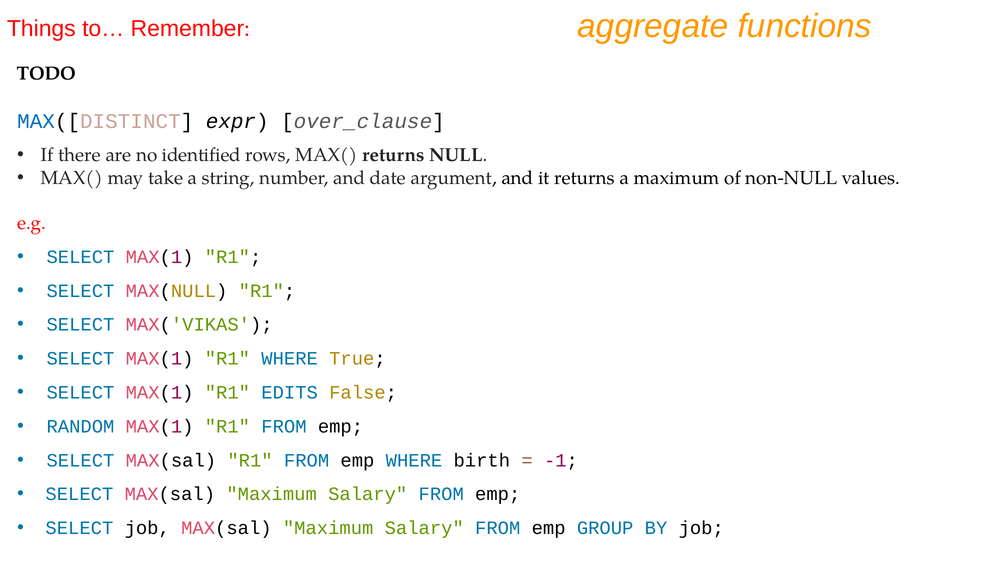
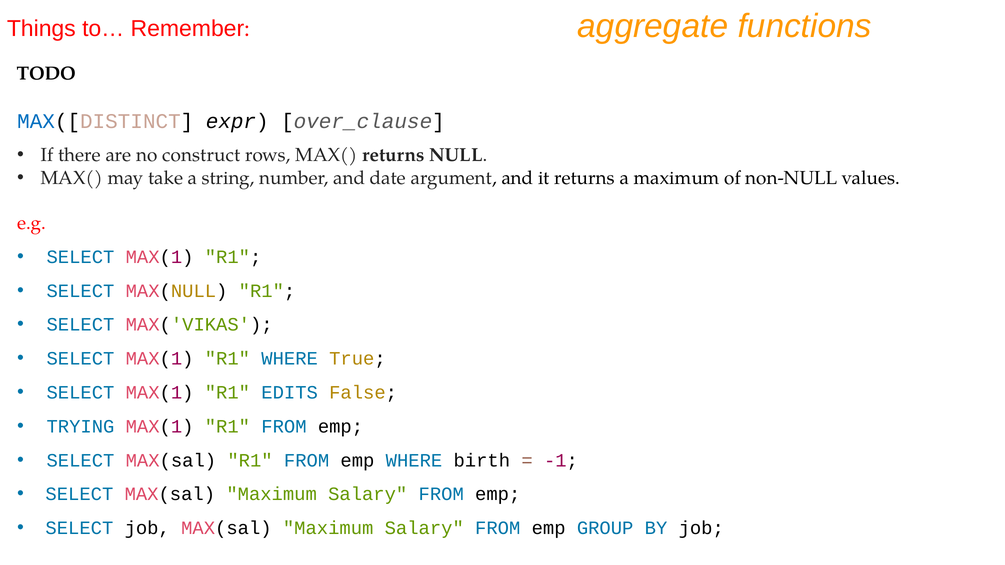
identified: identified -> construct (201, 155)
RANDOM: RANDOM -> TRYING (80, 427)
